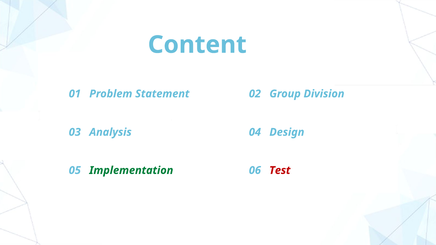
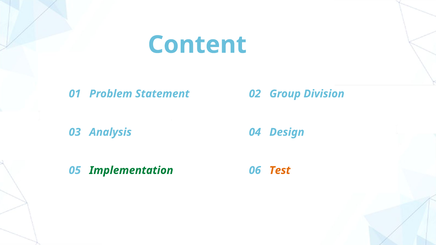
Test colour: red -> orange (280, 171)
